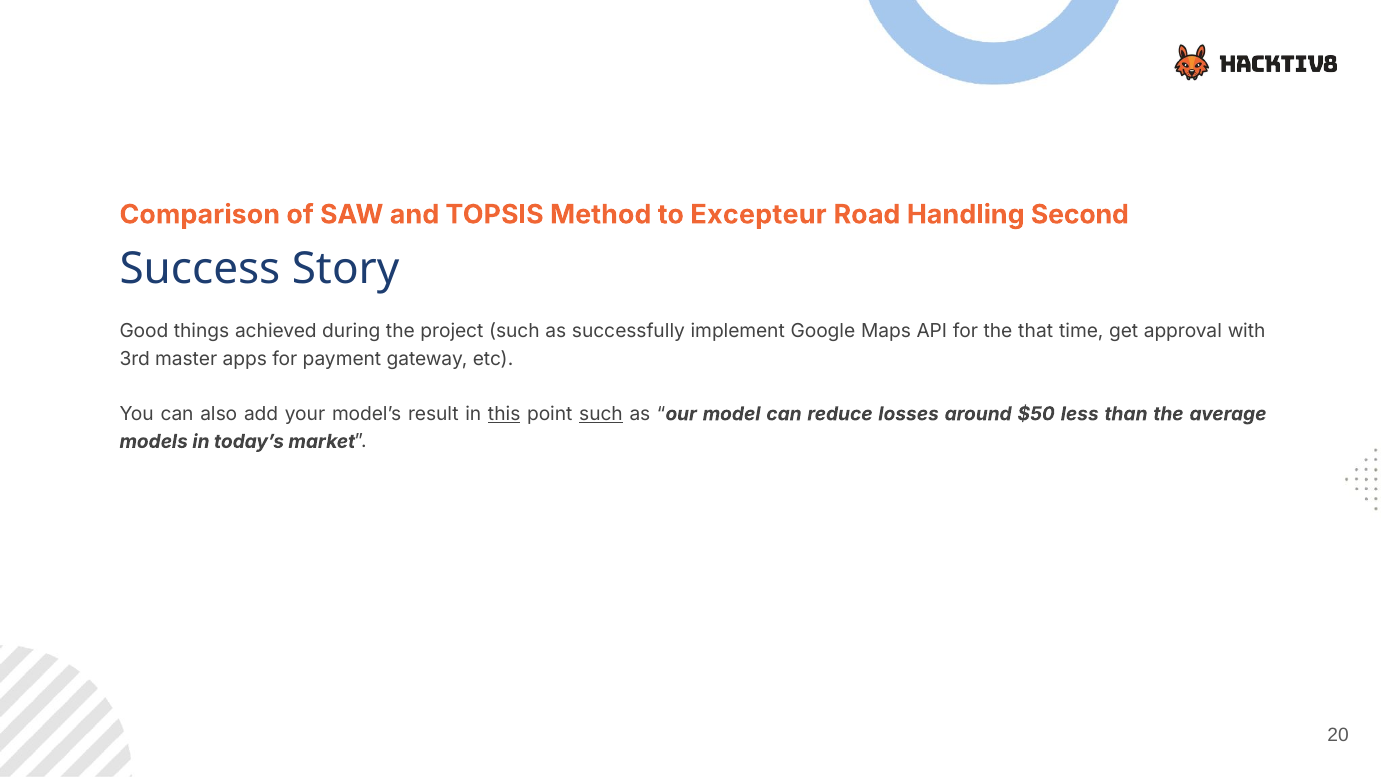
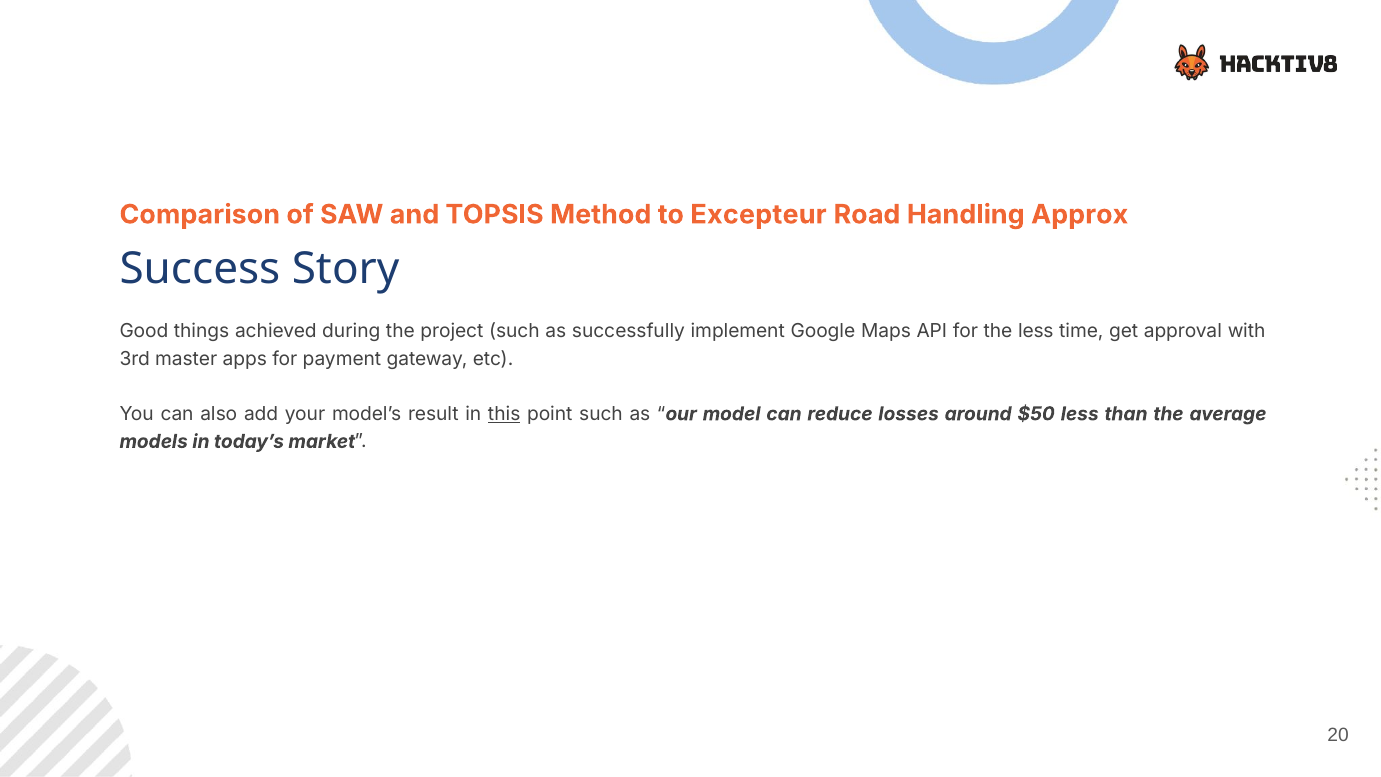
Second: Second -> Approx (1080, 215)
the that: that -> less (1036, 331)
such underline: present -> none (601, 414)
